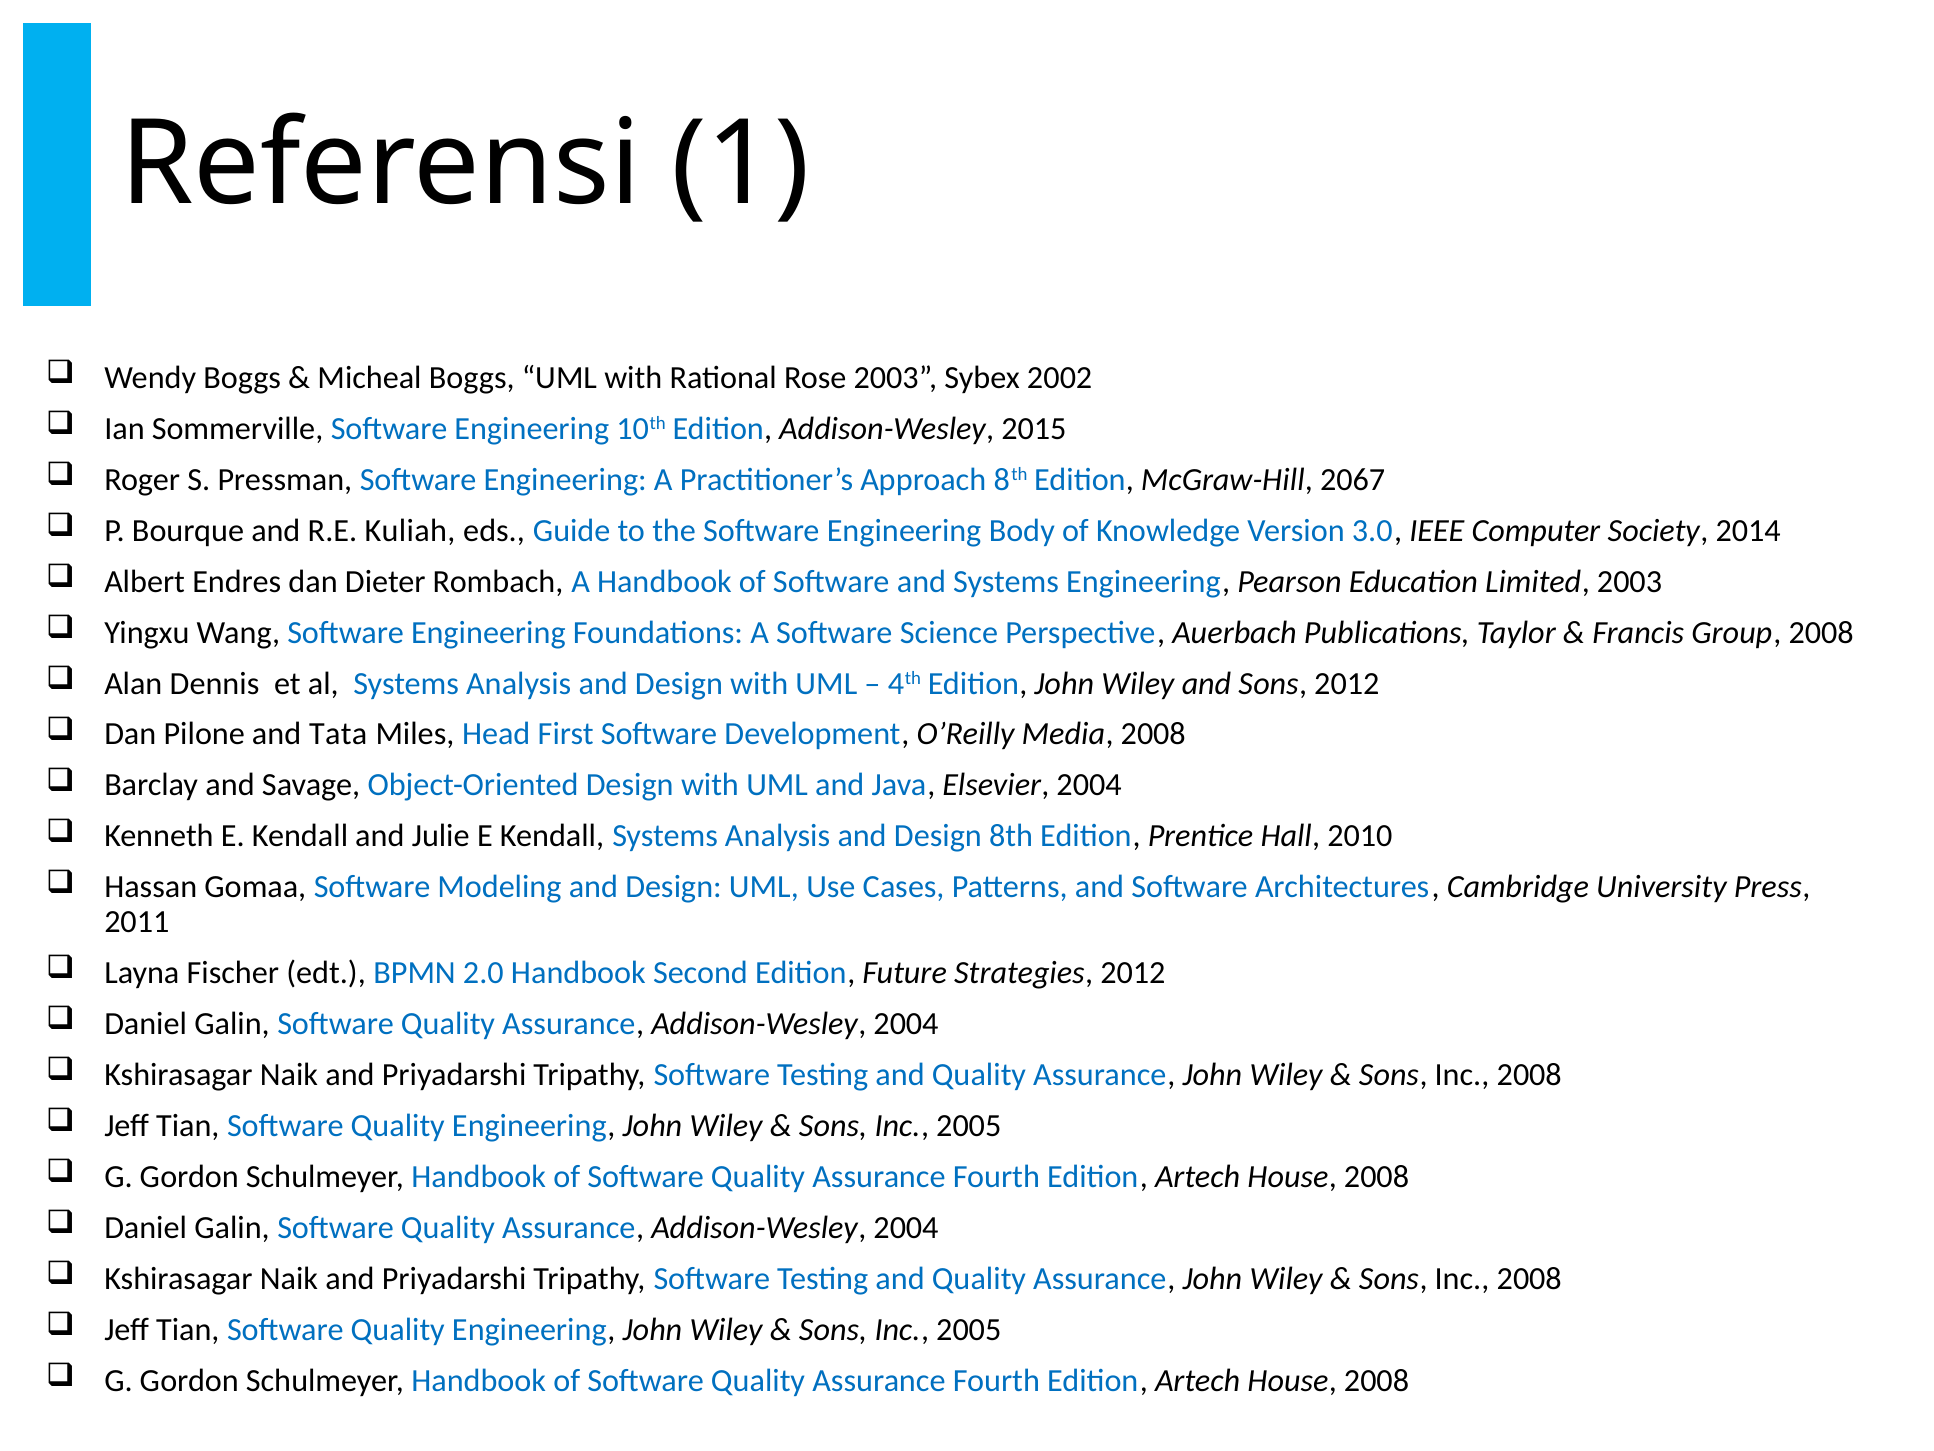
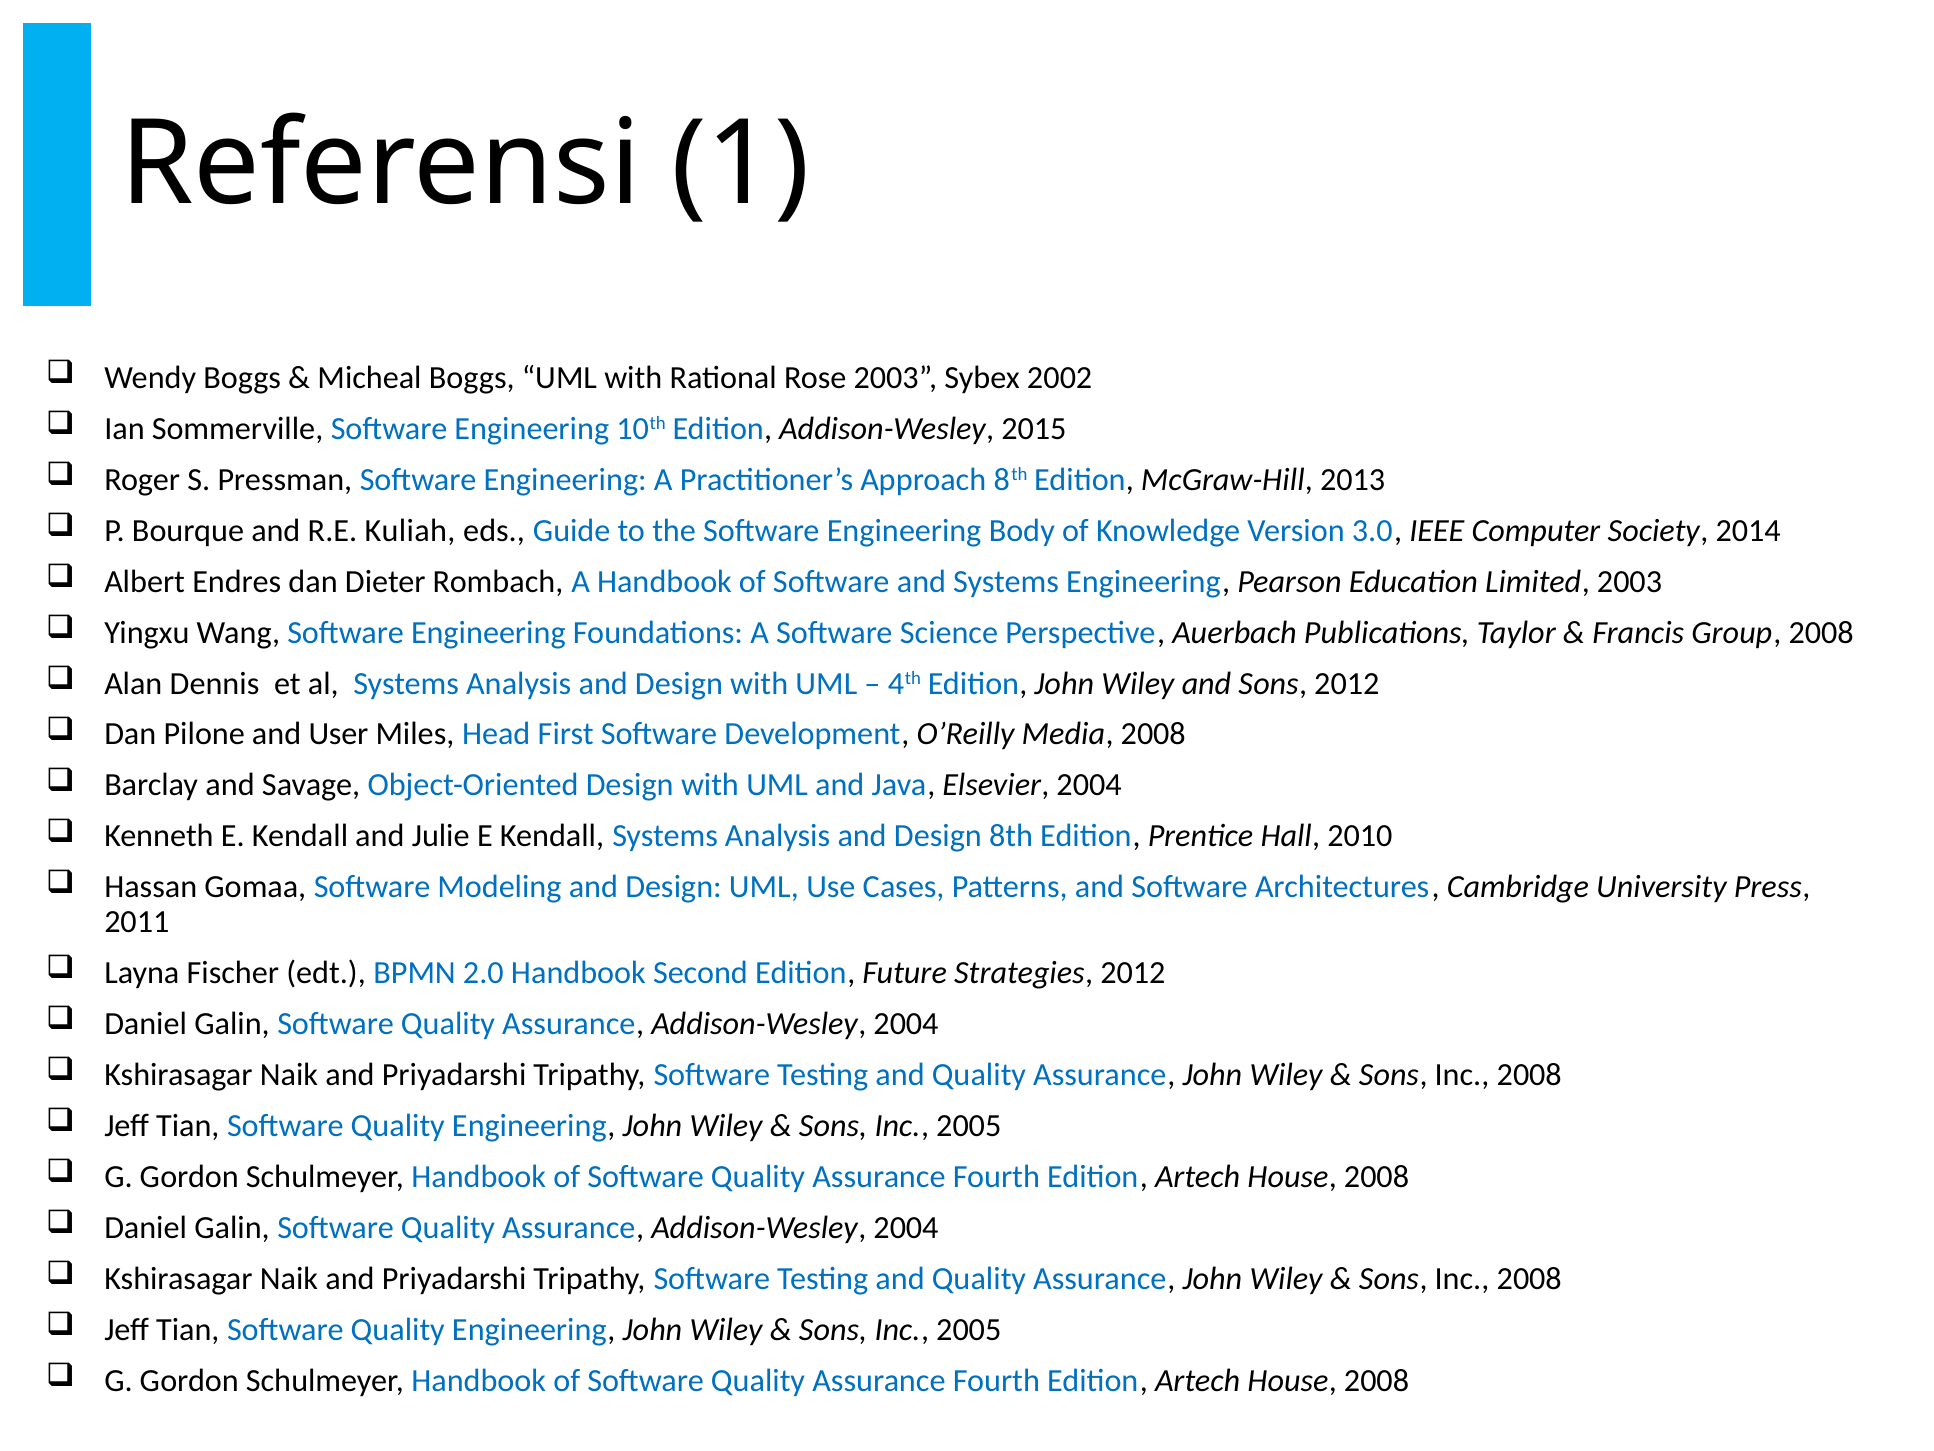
2067: 2067 -> 2013 (1353, 479)
Tata: Tata -> User (338, 734)
